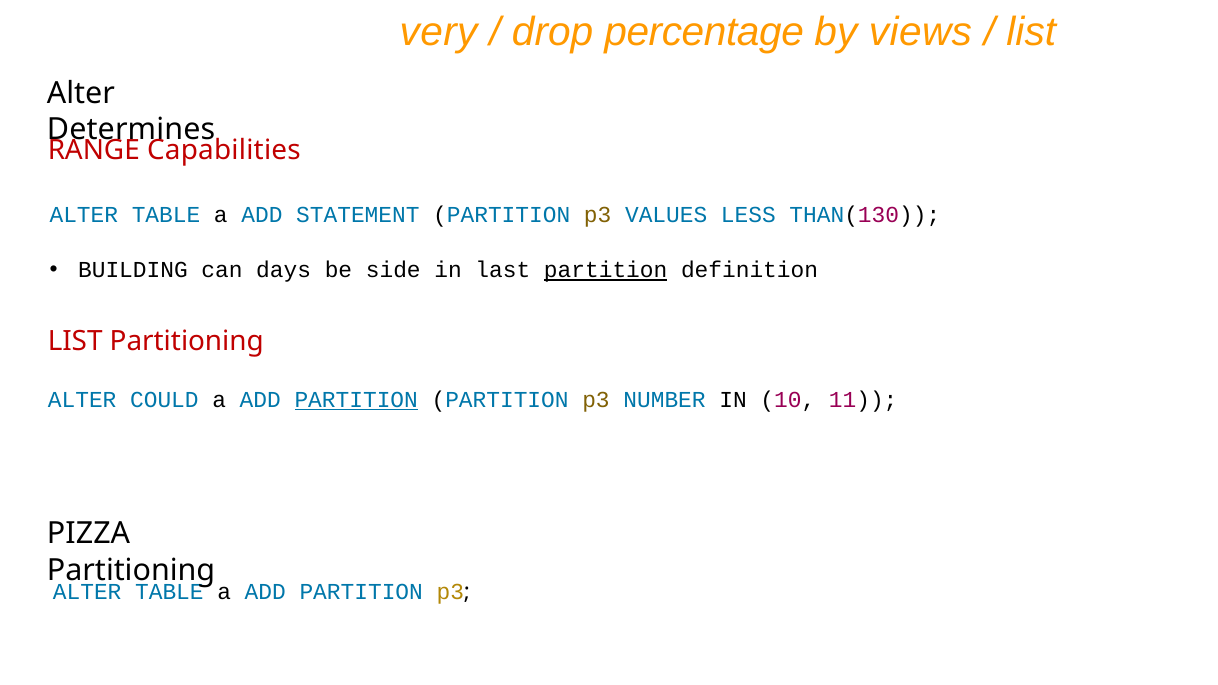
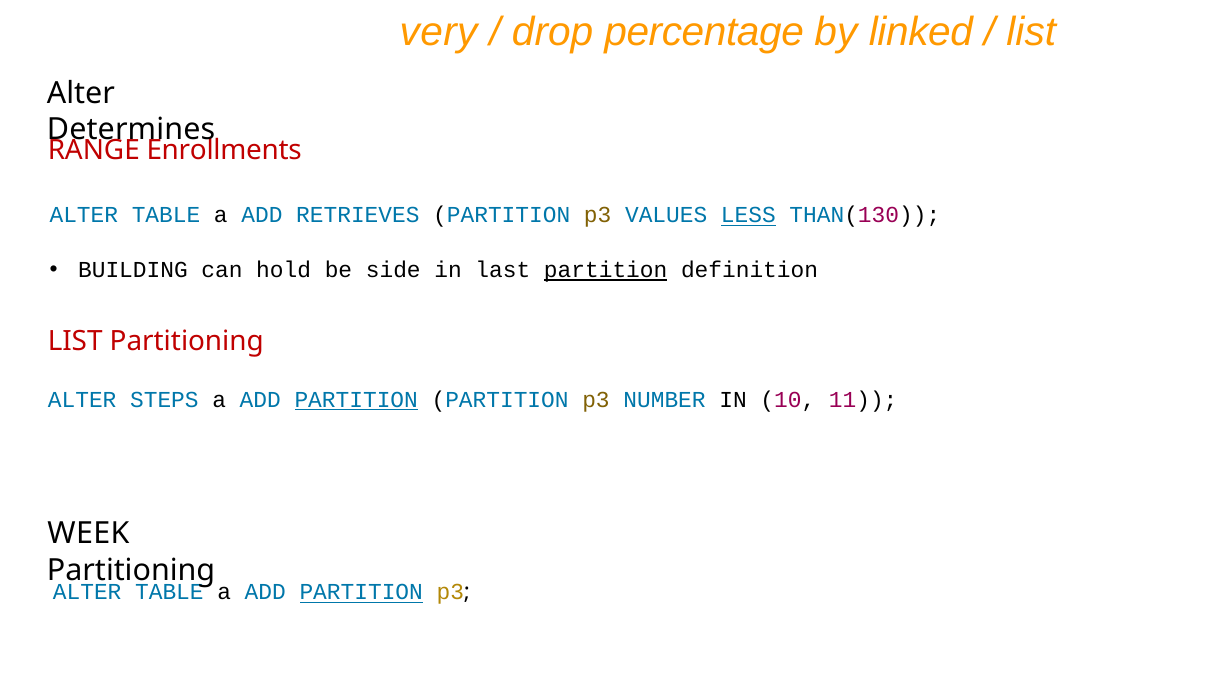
views: views -> linked (921, 32)
Capabilities: Capabilities -> Enrollments (224, 150)
STATEMENT: STATEMENT -> RETRIEVES (358, 215)
LESS underline: none -> present (748, 215)
days: days -> hold (284, 270)
COULD: COULD -> STEPS (164, 400)
PIZZA: PIZZA -> WEEK (88, 534)
PARTITION underline: none -> present (361, 593)
